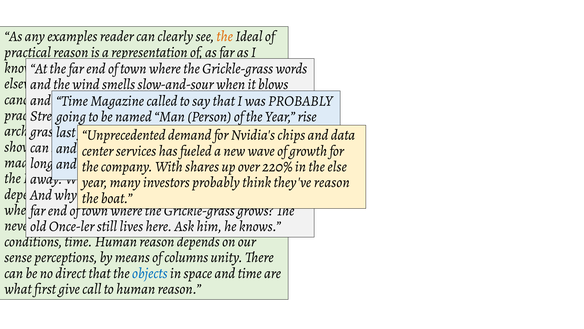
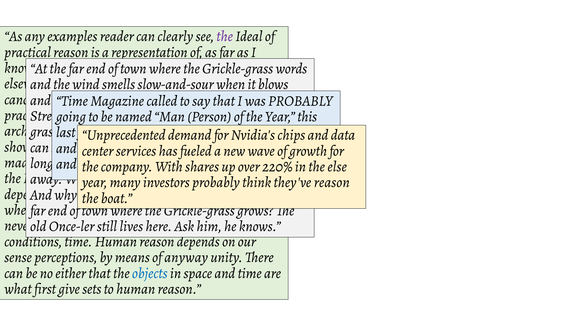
the colour: orange -> purple (225, 36)
rise: rise -> this (307, 116)
of columns: columns -> anyway (186, 257)
direct: direct -> either (71, 273)
call: call -> sets (92, 289)
